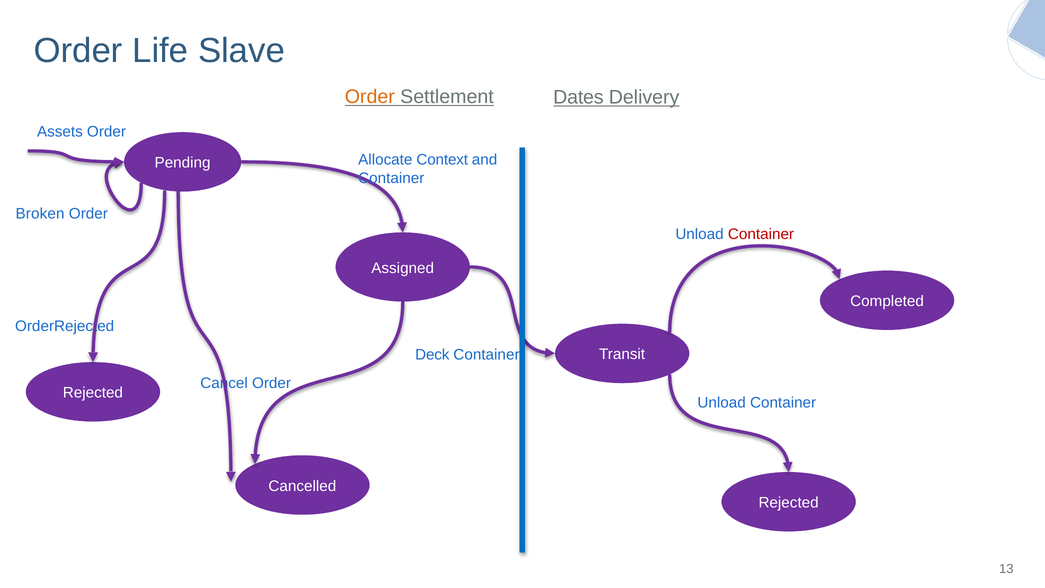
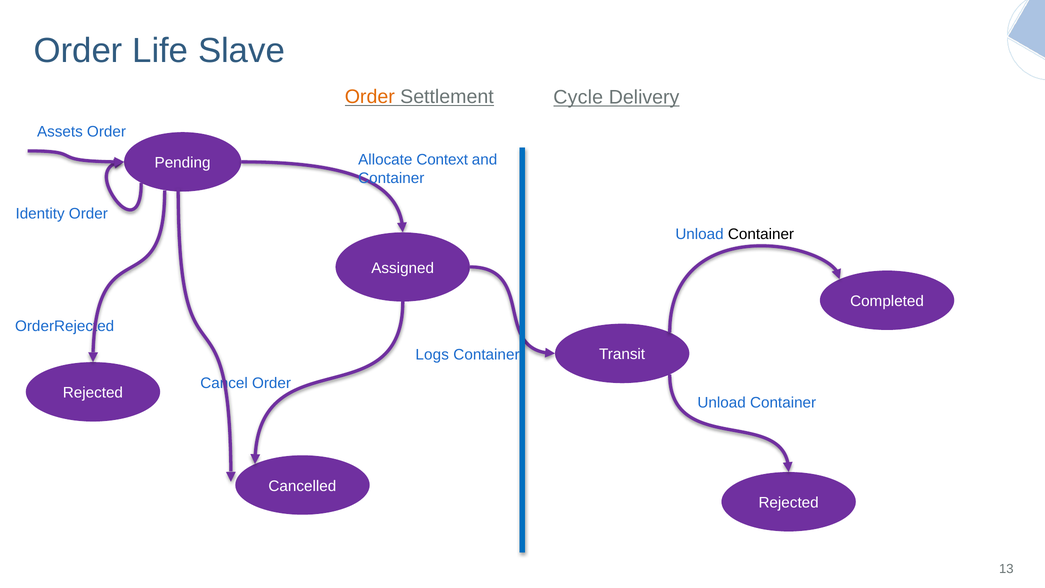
Dates: Dates -> Cycle (578, 97)
Broken: Broken -> Identity (40, 213)
Container colour: red -> black (761, 234)
Deck: Deck -> Logs (432, 355)
